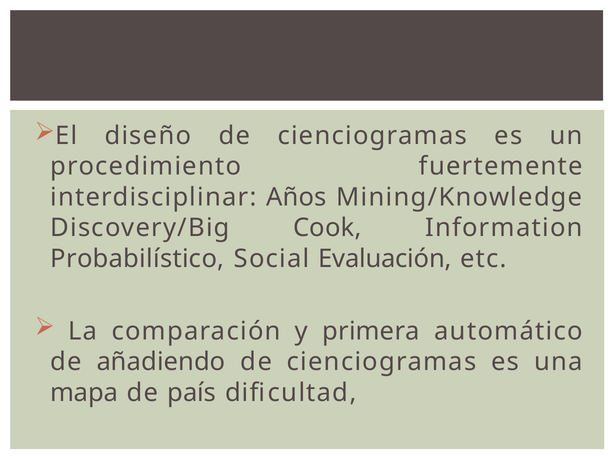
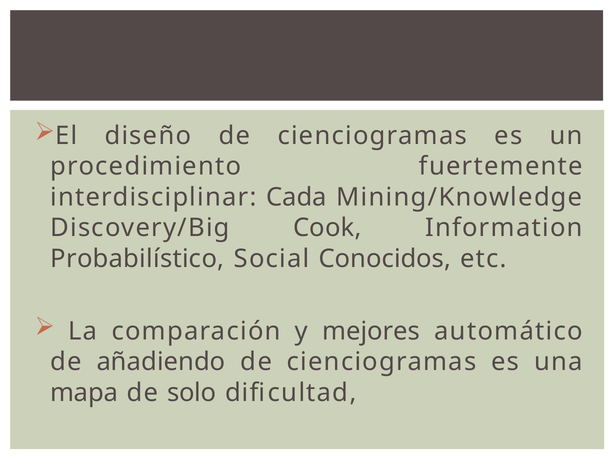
Años: Años -> Cada (297, 197)
Evaluación: Evaluación -> Conocidos (385, 259)
primera: primera -> mejores (371, 331)
país: país -> solo (192, 393)
